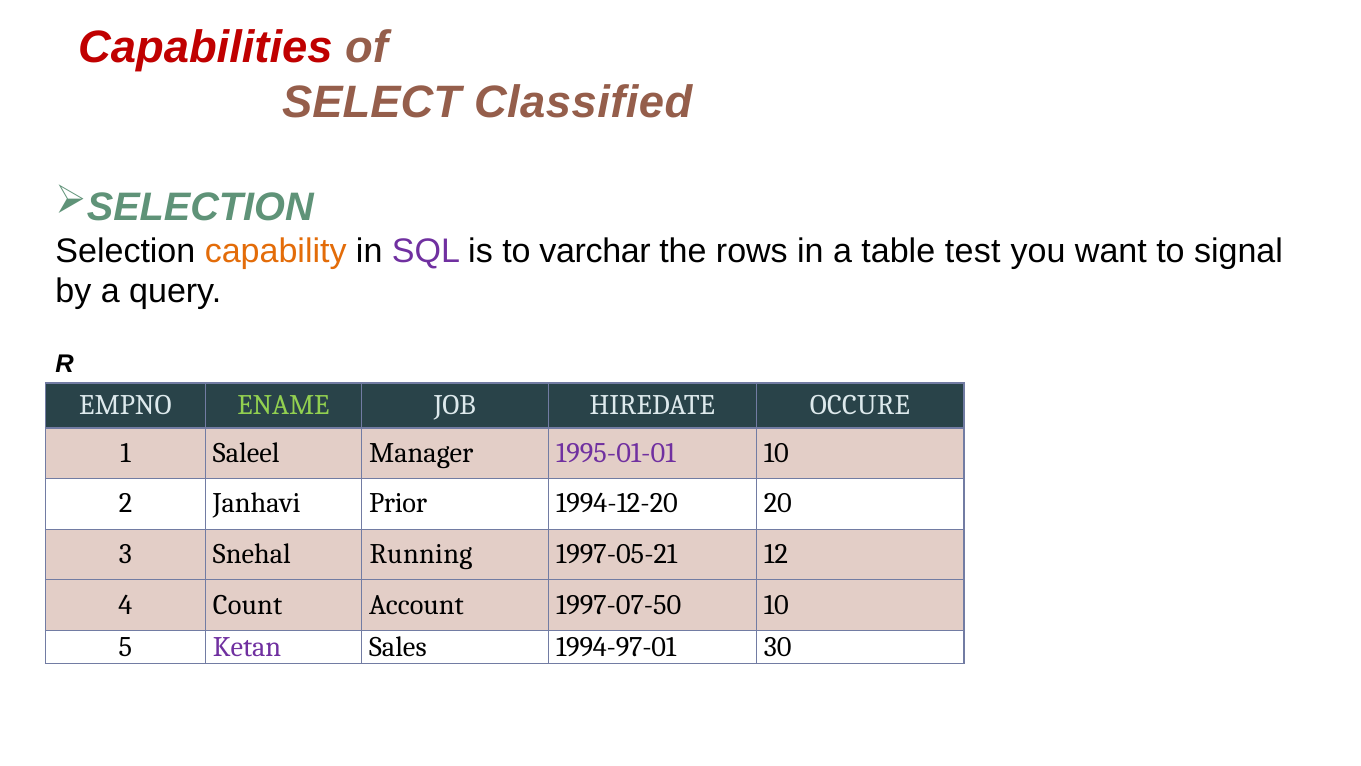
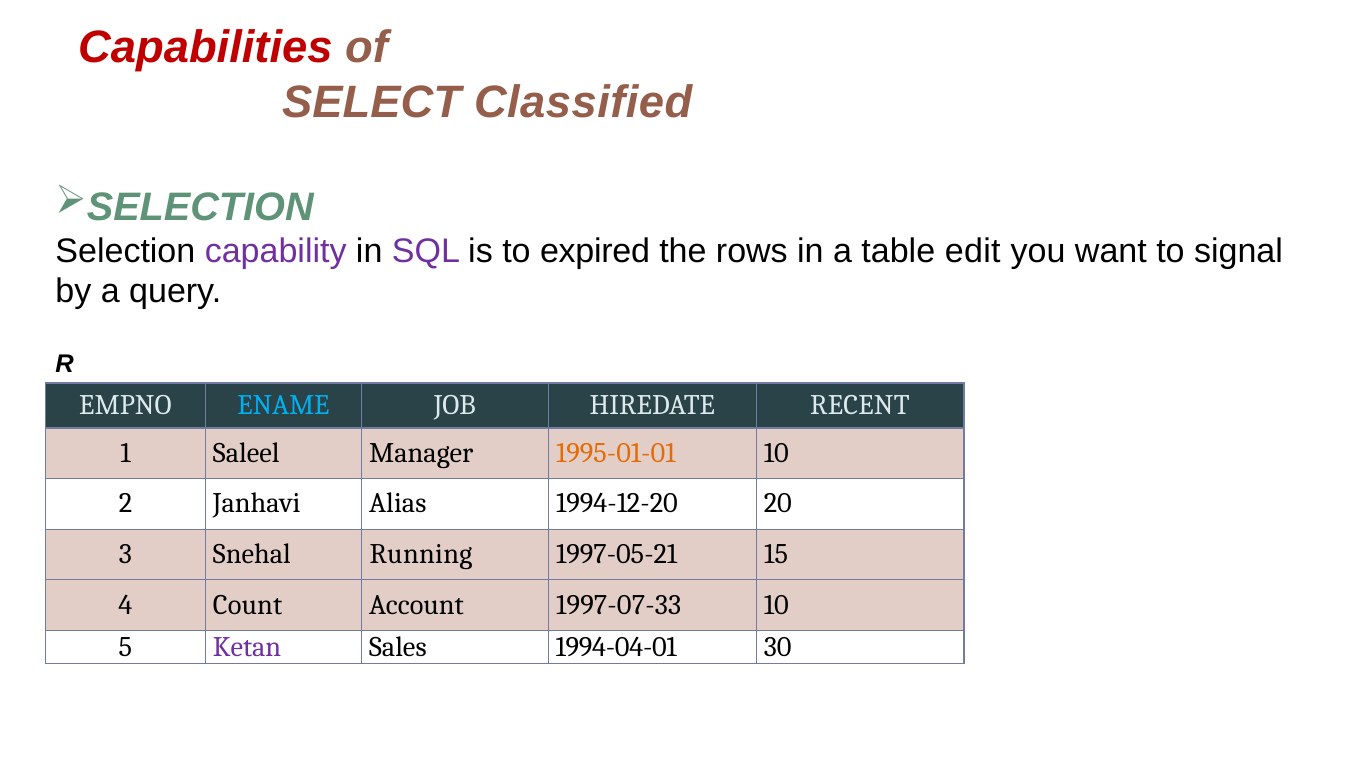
capability colour: orange -> purple (276, 251)
varchar: varchar -> expired (595, 251)
test: test -> edit (973, 251)
ENAME colour: light green -> light blue (283, 405)
OCCURE: OCCURE -> RECENT (860, 405)
1995-01-01 colour: purple -> orange (616, 453)
Prior: Prior -> Alias (398, 503)
12: 12 -> 15 (776, 554)
1997-07-50: 1997-07-50 -> 1997-07-33 (619, 604)
1994-97-01: 1994-97-01 -> 1994-04-01 (616, 646)
